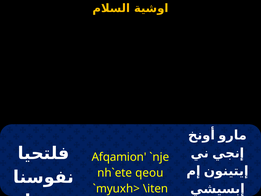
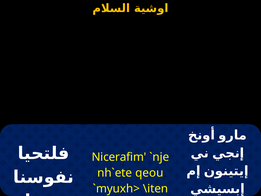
Afqamion: Afqamion -> Nicerafim (119, 157)
